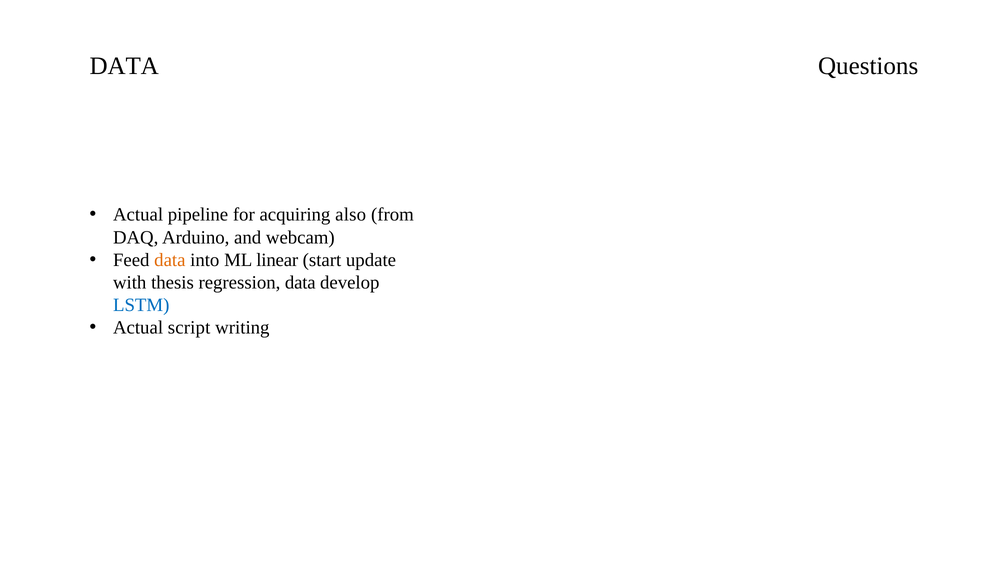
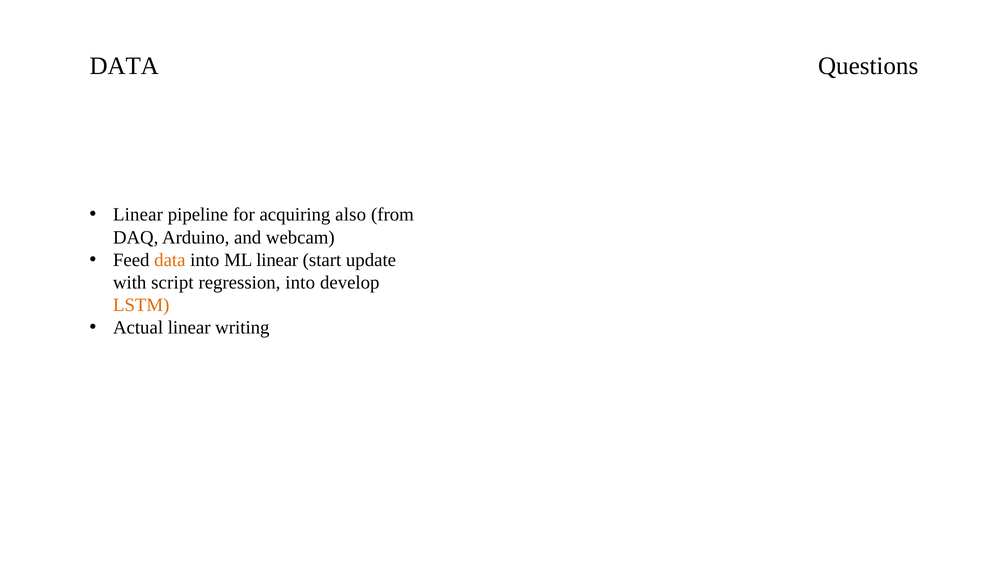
Actual: Actual -> Linear (138, 215)
thesis: thesis -> script (172, 283)
regression data: data -> into (300, 283)
LSTM colour: blue -> orange (141, 305)
Actual script: script -> linear (189, 328)
